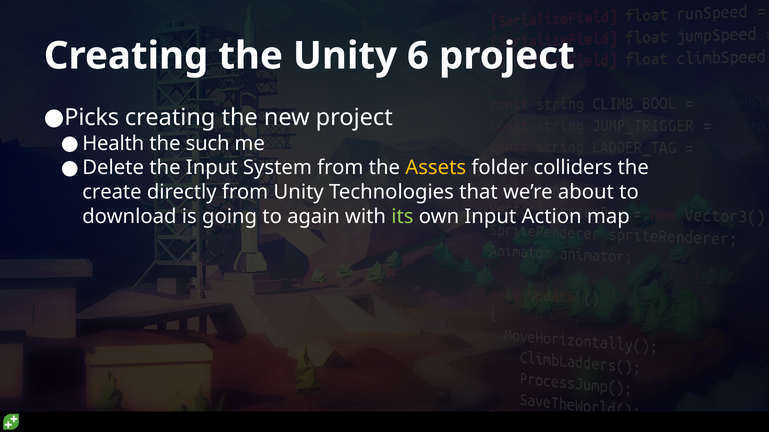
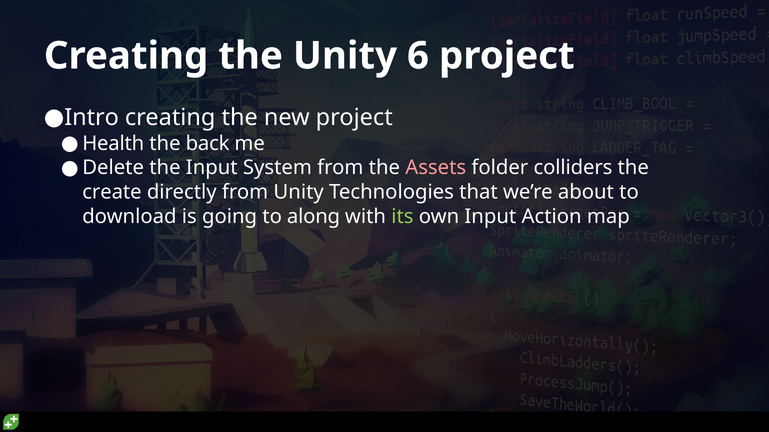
Picks: Picks -> Intro (92, 118)
such: such -> back (208, 144)
Assets colour: yellow -> pink (436, 168)
again: again -> along (314, 217)
